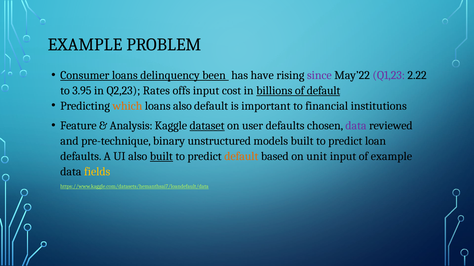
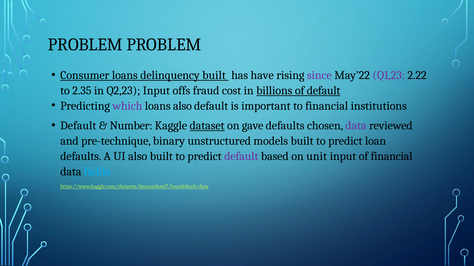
EXAMPLE: EXAMPLE -> PROBLEM (85, 45)
delinquency been: been -> built (214, 75)
3.95: 3.95 -> 2.35 (82, 91)
Q2,23 Rates: Rates -> Input (156, 91)
offs input: input -> fraud (206, 91)
which colour: orange -> purple (127, 106)
Feature: Feature -> Default (78, 126)
Analysis: Analysis -> Number (131, 126)
user: user -> gave (253, 126)
built underline: present -> none (161, 157)
default colour: orange -> purple (241, 157)
of example: example -> financial (392, 157)
fields colour: yellow -> light blue (97, 172)
